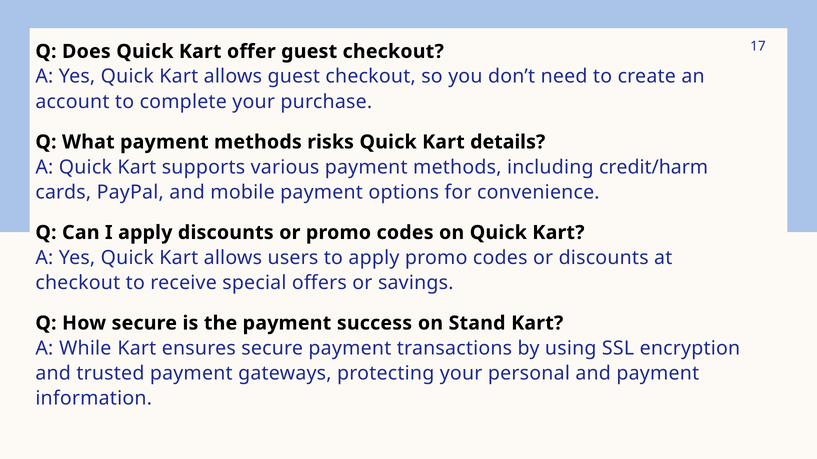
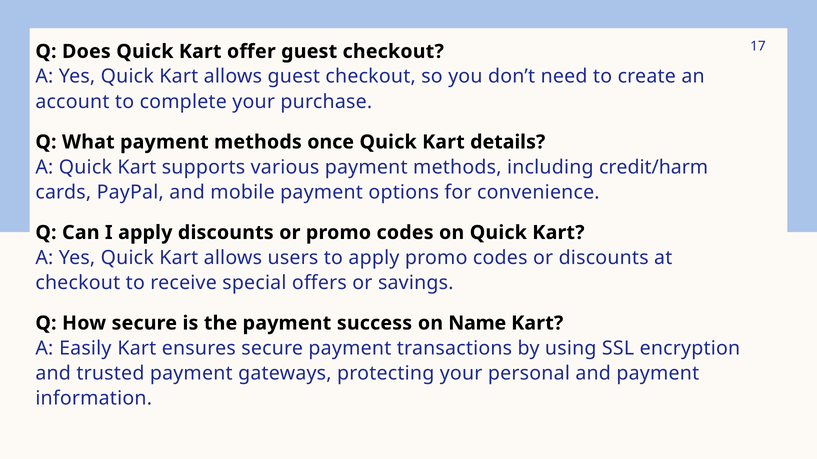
risks: risks -> once (331, 142)
Stand: Stand -> Name (477, 323)
While: While -> Easily (85, 349)
